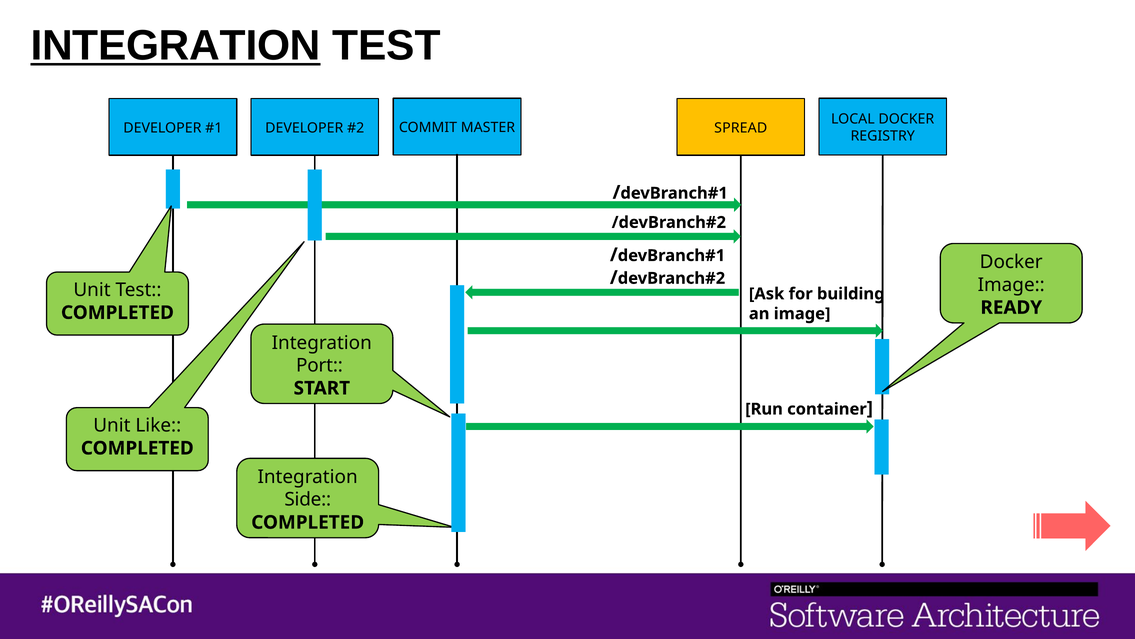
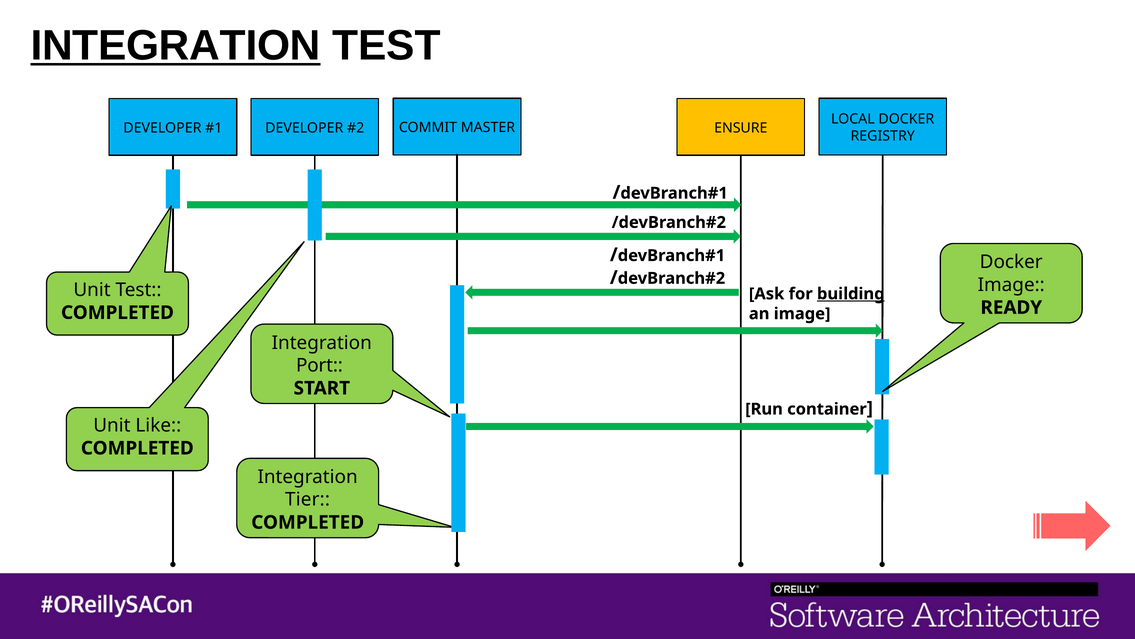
SPREAD: SPREAD -> ENSURE (741, 128)
building underline: none -> present (851, 294)
Side: Side -> Tier (308, 499)
